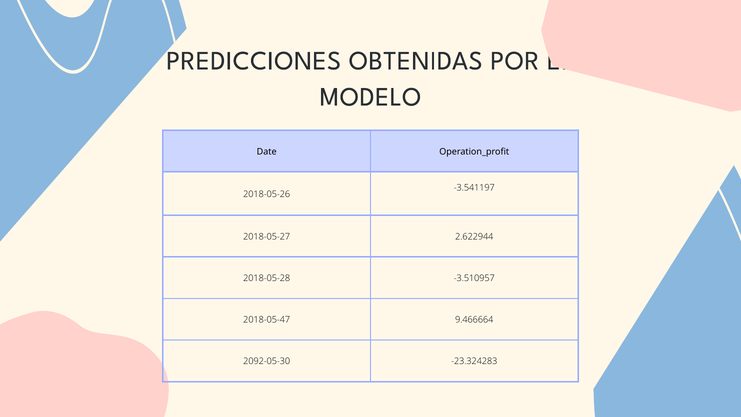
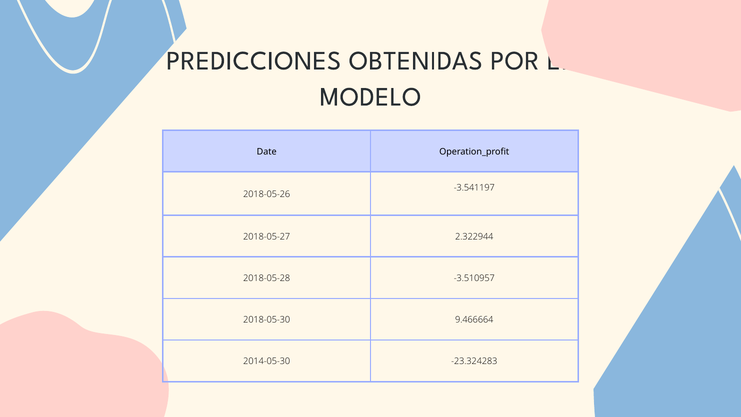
2.622944: 2.622944 -> 2.322944 (474, 237)
2018-05-47: 2018-05-47 -> 2018-05-30 (267, 320)
2092-05-30: 2092-05-30 -> 2014-05-30 (267, 361)
